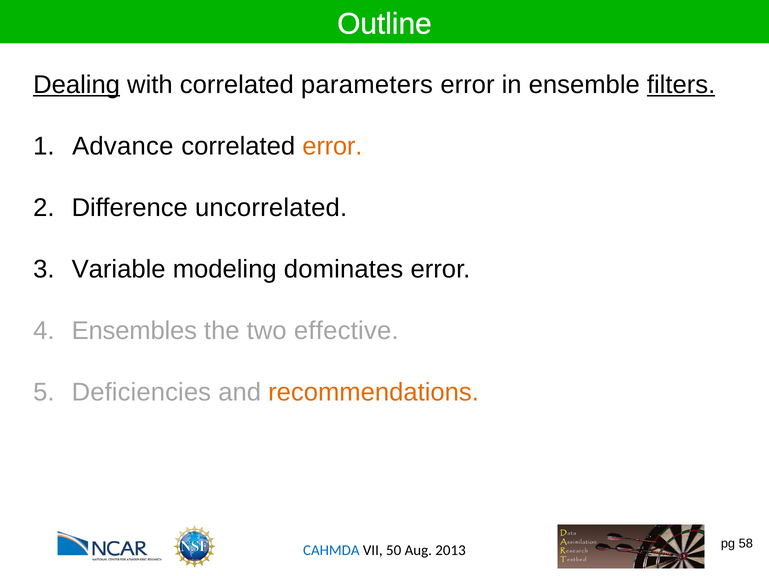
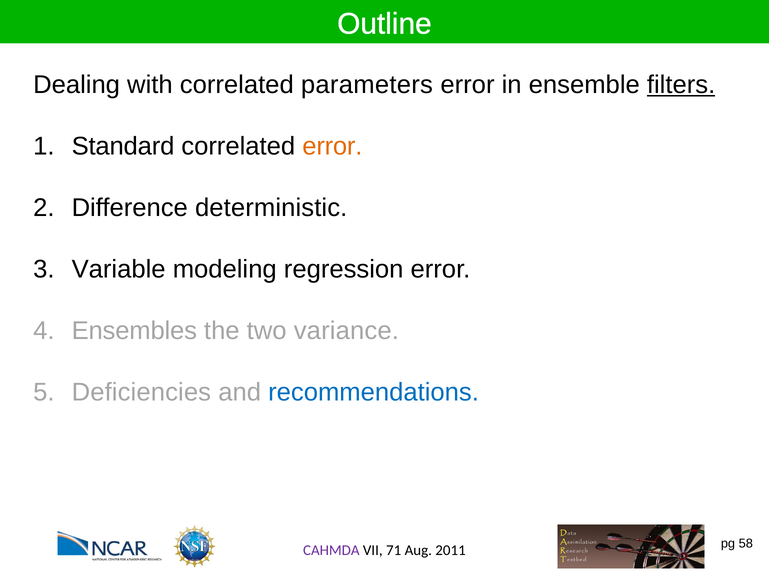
Dealing underline: present -> none (77, 85)
Advance: Advance -> Standard (123, 147)
uncorrelated: uncorrelated -> deterministic (271, 208)
dominates: dominates -> regression (344, 270)
effective: effective -> variance (346, 331)
recommendations colour: orange -> blue (374, 393)
CAHMDA colour: blue -> purple (331, 551)
50: 50 -> 71 (394, 551)
2013: 2013 -> 2011 (451, 551)
